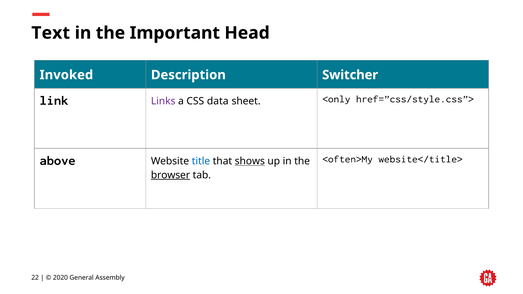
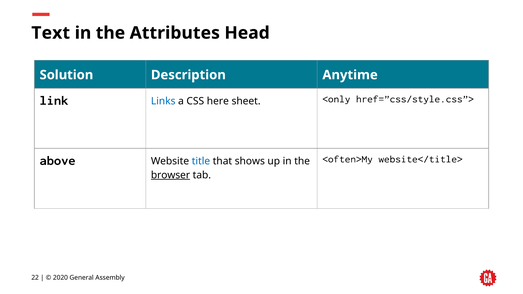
Important: Important -> Attributes (175, 33)
Invoked: Invoked -> Solution (66, 75)
Switcher: Switcher -> Anytime (350, 75)
Links colour: purple -> blue (163, 101)
data: data -> here (218, 101)
shows underline: present -> none (250, 161)
